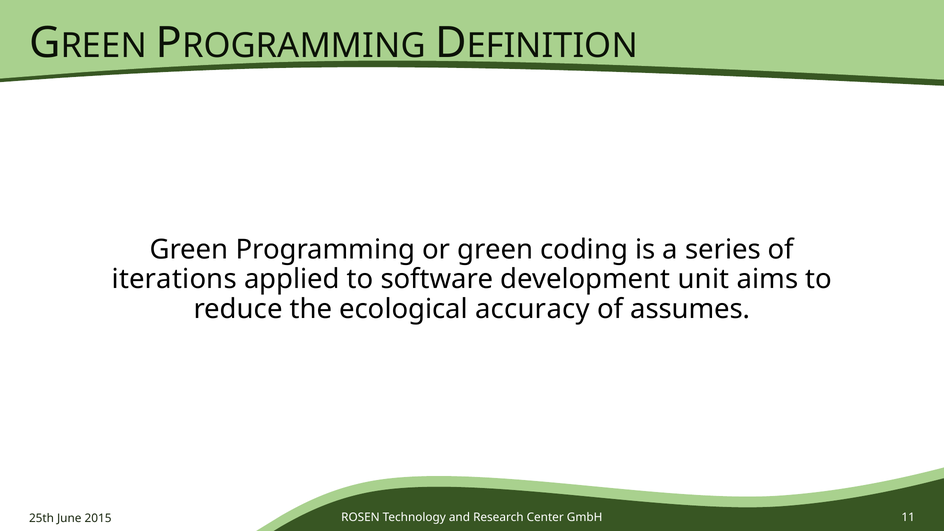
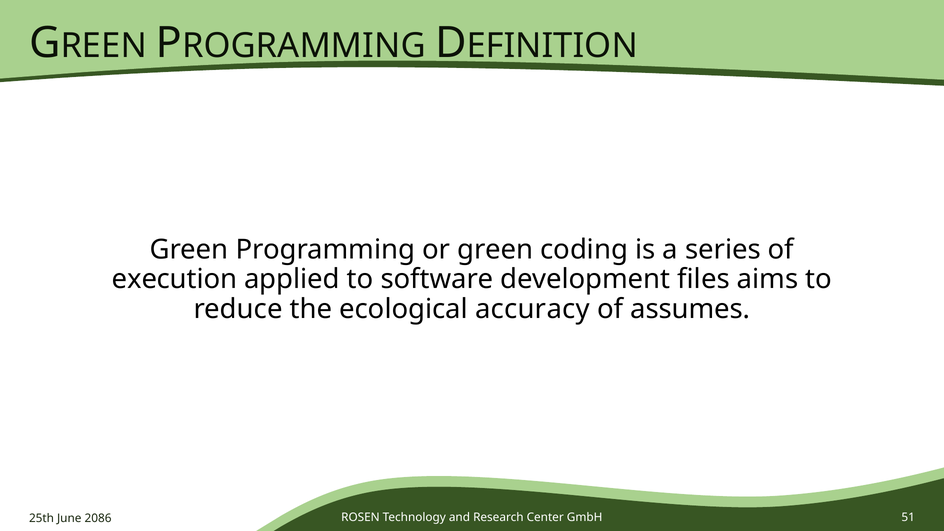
iterations: iterations -> execution (174, 279)
unit: unit -> files (704, 279)
11: 11 -> 51 (908, 517)
2015: 2015 -> 2086 (98, 518)
